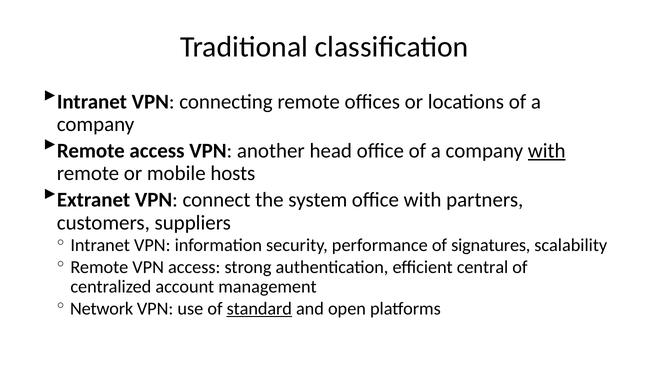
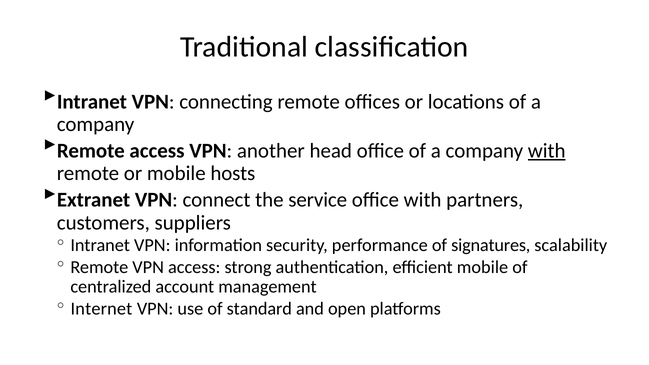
system: system -> service (318, 200)
efficient central: central -> mobile (482, 267)
Network: Network -> Internet (101, 309)
standard underline: present -> none (259, 309)
